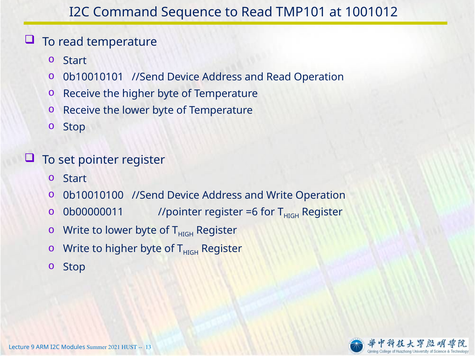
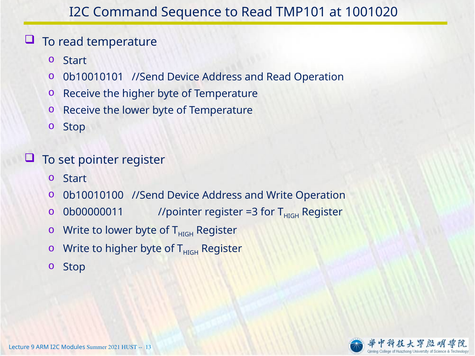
1001012: 1001012 -> 1001020 (371, 12)
=6: =6 -> =3 (252, 212)
